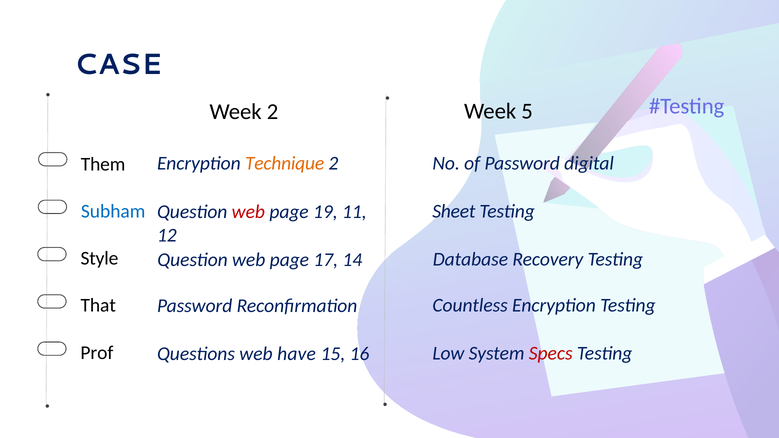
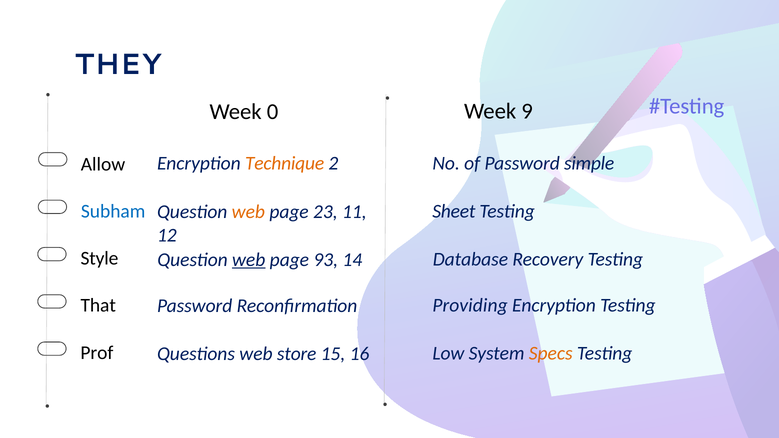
CASE: CASE -> THEY (118, 65)
5: 5 -> 9 (527, 111)
Week 2: 2 -> 0 (273, 112)
digital: digital -> simple (589, 163)
Them: Them -> Allow (103, 164)
web colour: red -> orange (248, 212)
19: 19 -> 23 (325, 212)
web underline: none -> present (249, 260)
17: 17 -> 93 (326, 260)
Countless: Countless -> Providing (470, 306)
Specs colour: red -> orange (551, 354)
have: have -> store (297, 354)
